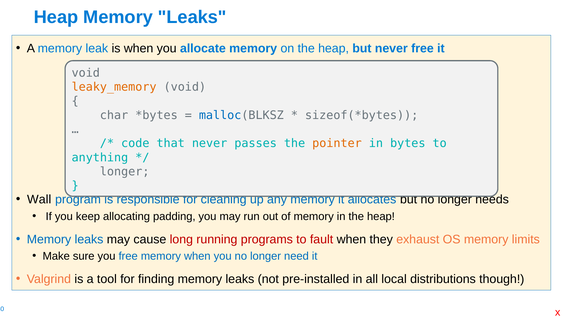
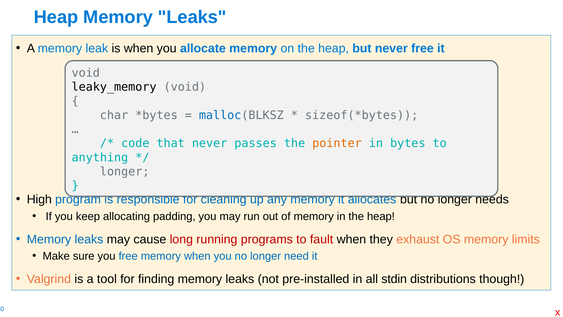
leaky_memory colour: orange -> black (114, 87)
Wall: Wall -> High (39, 199)
local: local -> stdin (394, 279)
